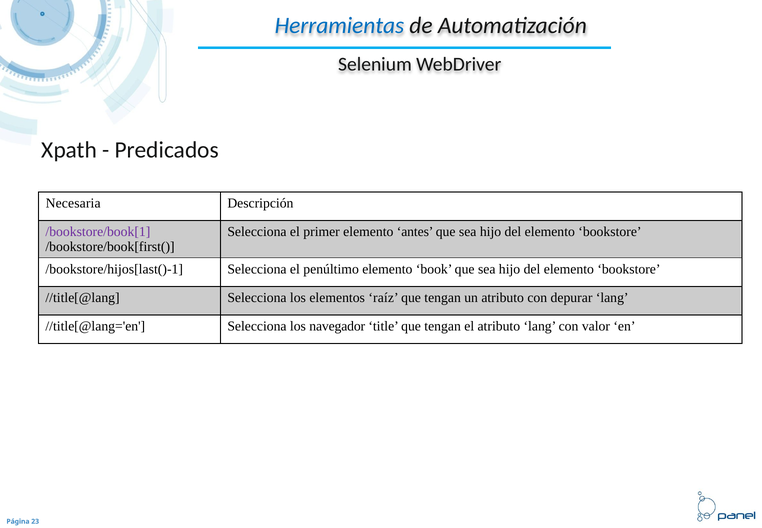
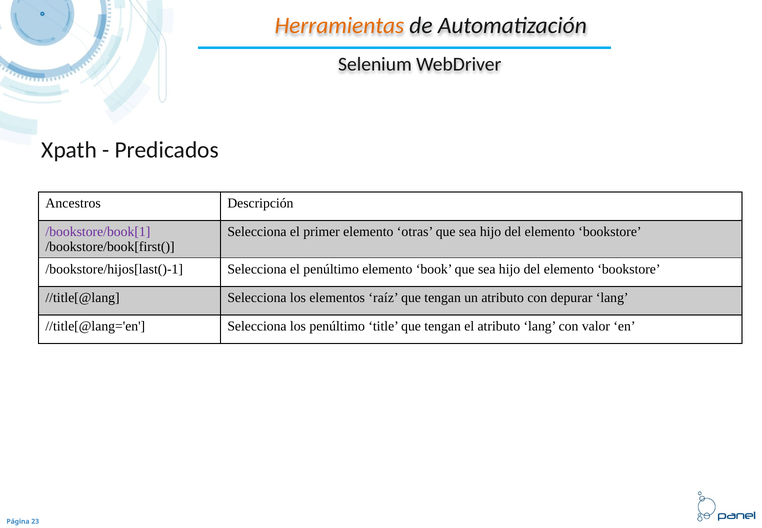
Herramientas colour: blue -> orange (339, 26)
Necesaria: Necesaria -> Ancestros (73, 203)
antes: antes -> otras (415, 231)
los navegador: navegador -> penúltimo (337, 326)
